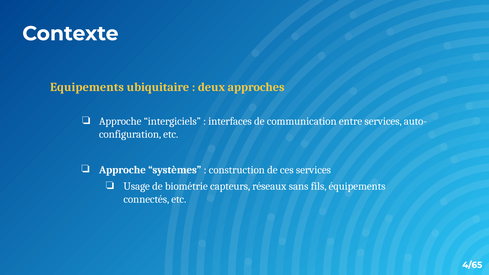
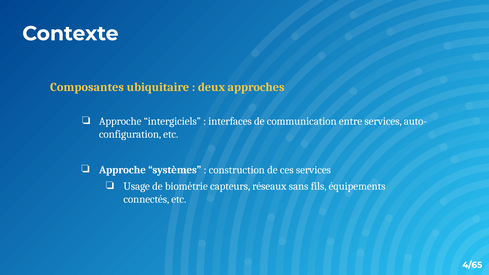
Equipements: Equipements -> Composantes (87, 87)
